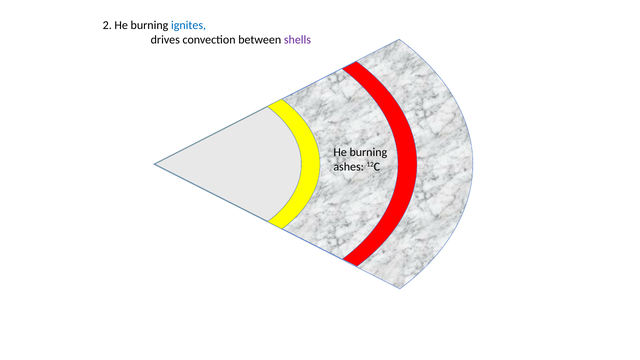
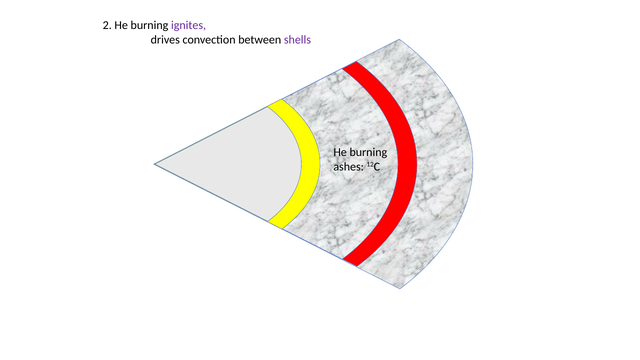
ignites colour: blue -> purple (189, 25)
